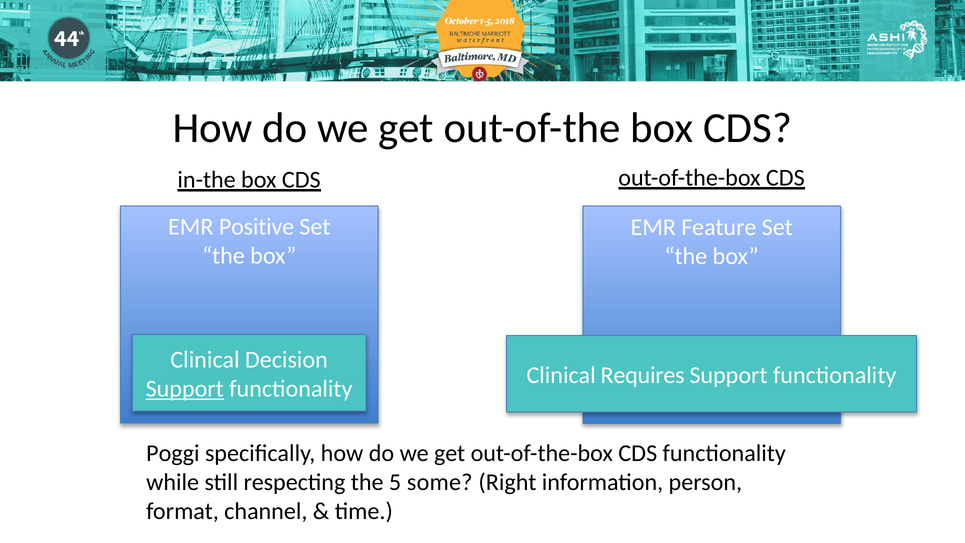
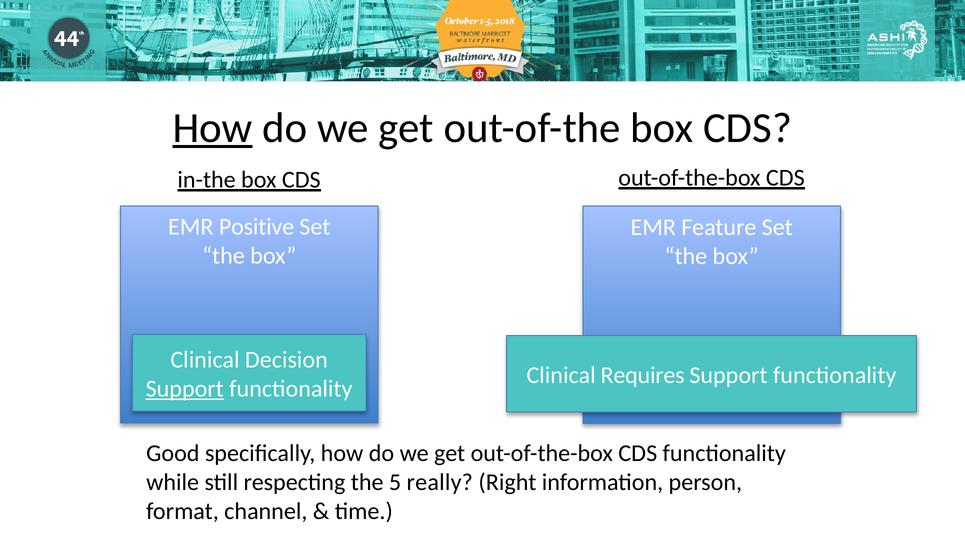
How underline: none -> present (213, 128)
Poggi: Poggi -> Good (173, 453)
some: some -> really (440, 482)
